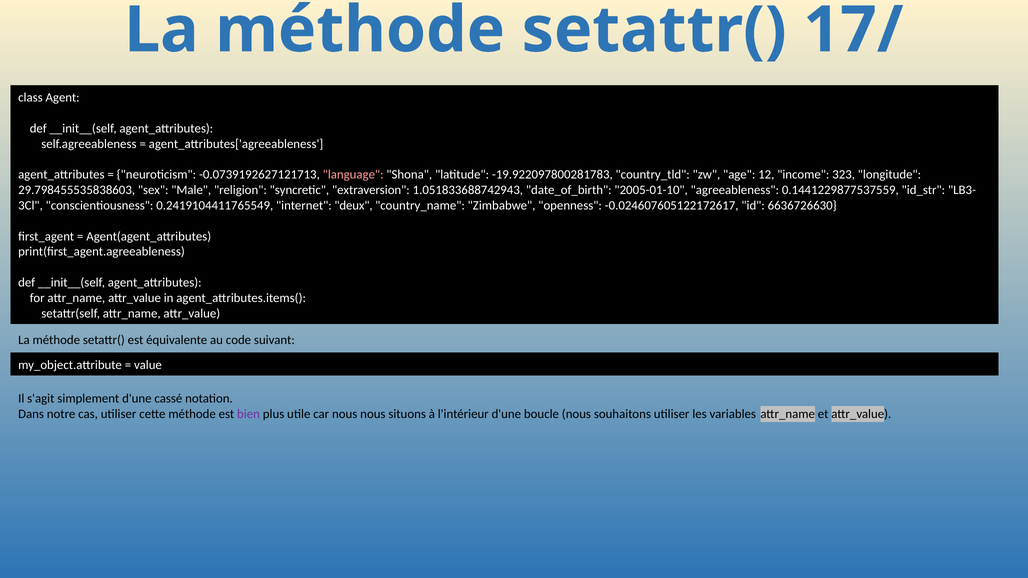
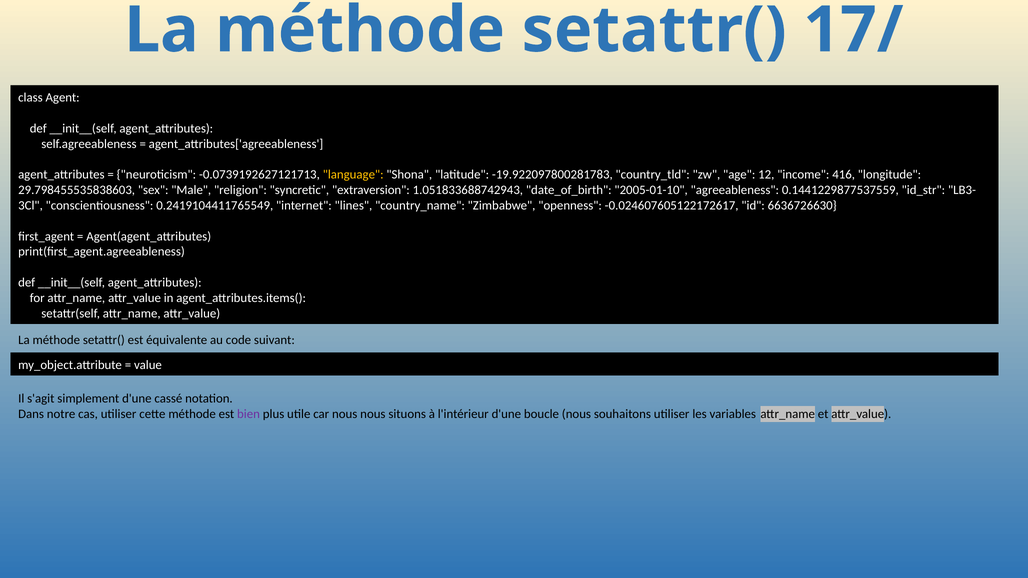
language colour: pink -> yellow (353, 175)
323: 323 -> 416 (844, 175)
deux: deux -> lines (353, 206)
